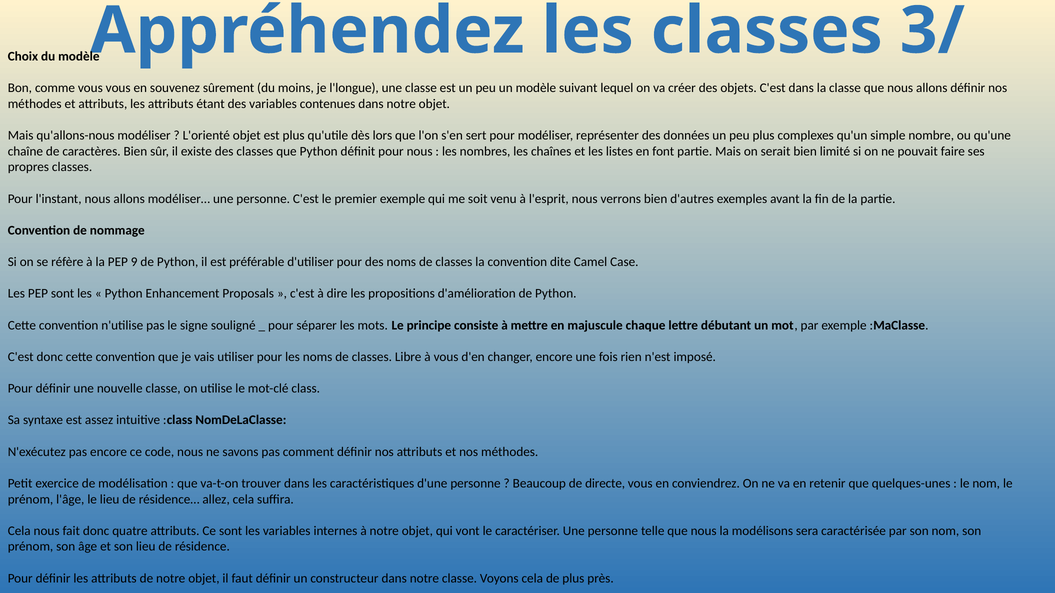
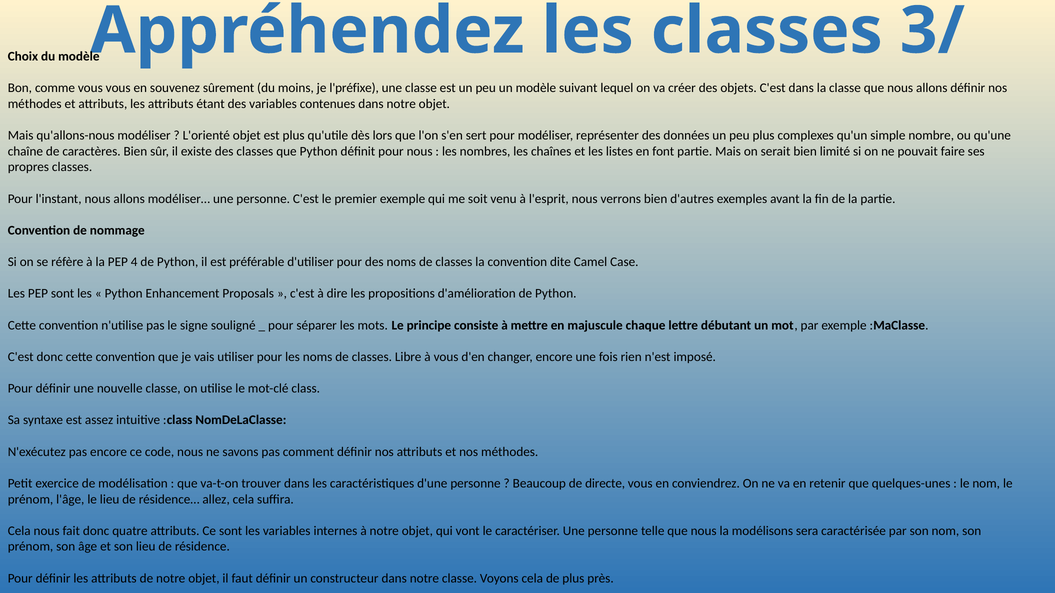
l'longue: l'longue -> l'préfixe (354, 88)
9: 9 -> 4 (134, 262)
